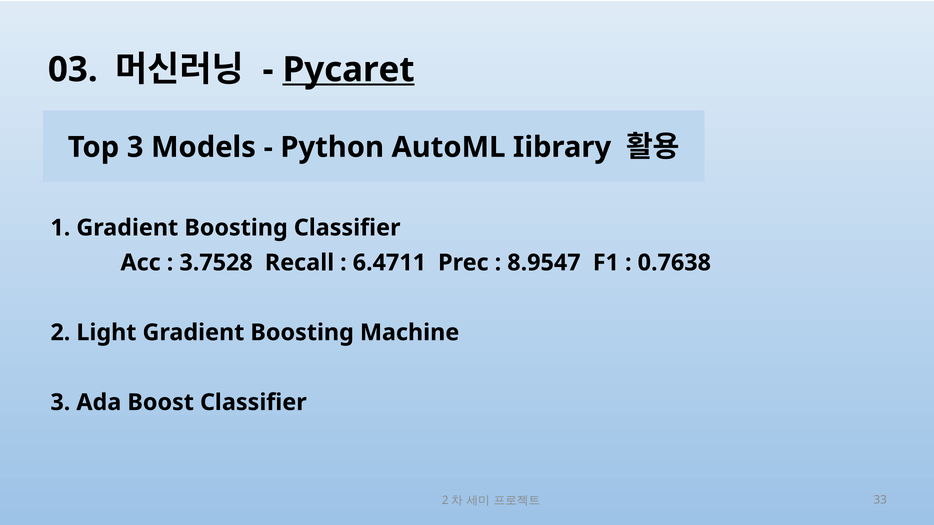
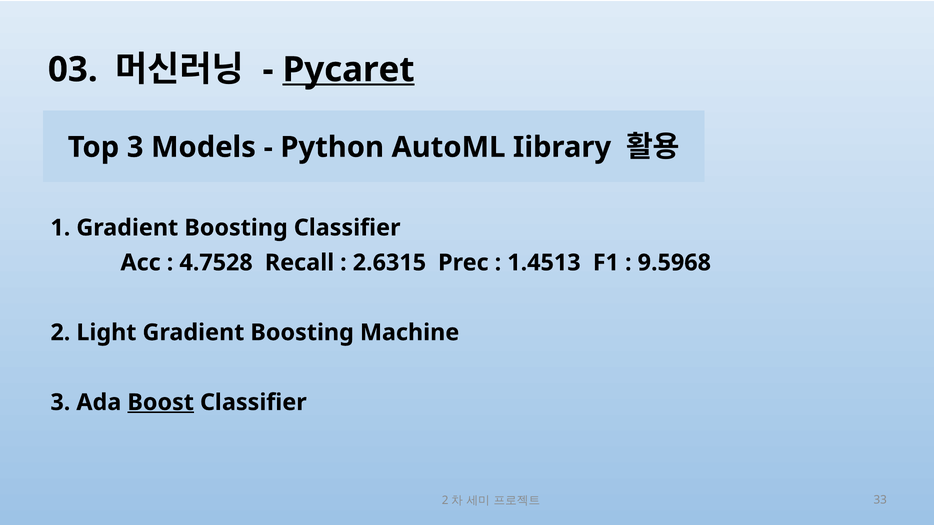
3.7528: 3.7528 -> 4.7528 (216, 263)
6.4711: 6.4711 -> 2.6315 (389, 263)
8.9547: 8.9547 -> 1.4513 (544, 263)
0.7638: 0.7638 -> 9.5968 (674, 263)
Boost underline: none -> present (161, 403)
